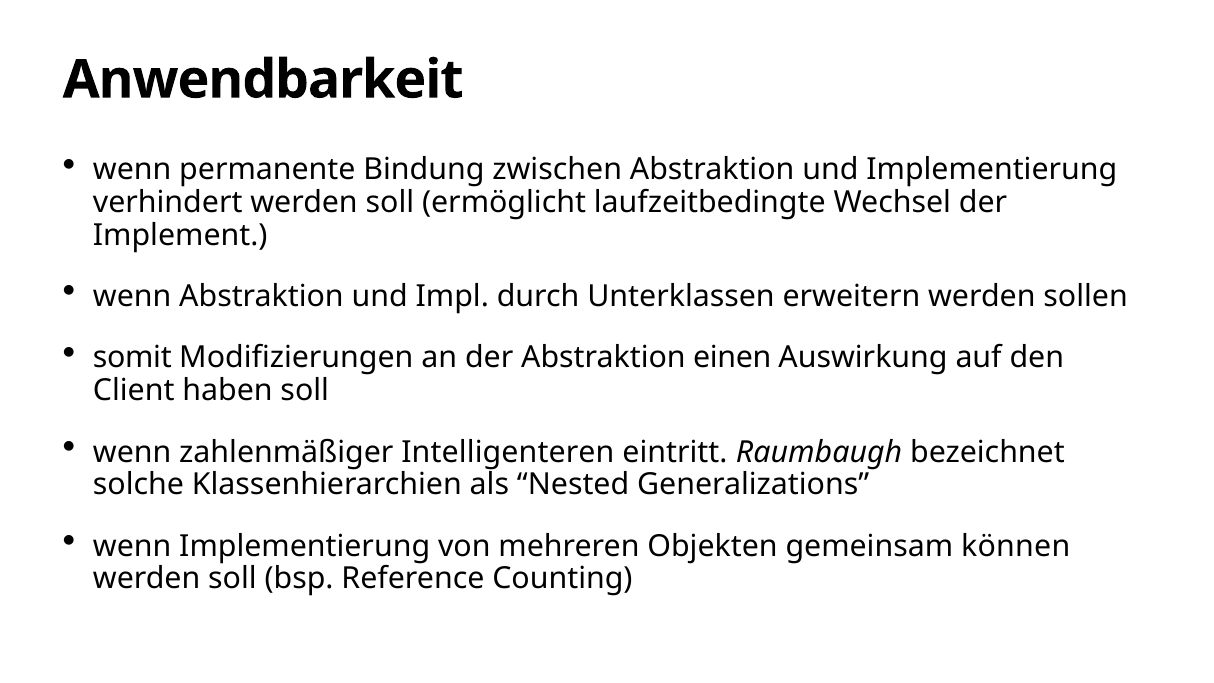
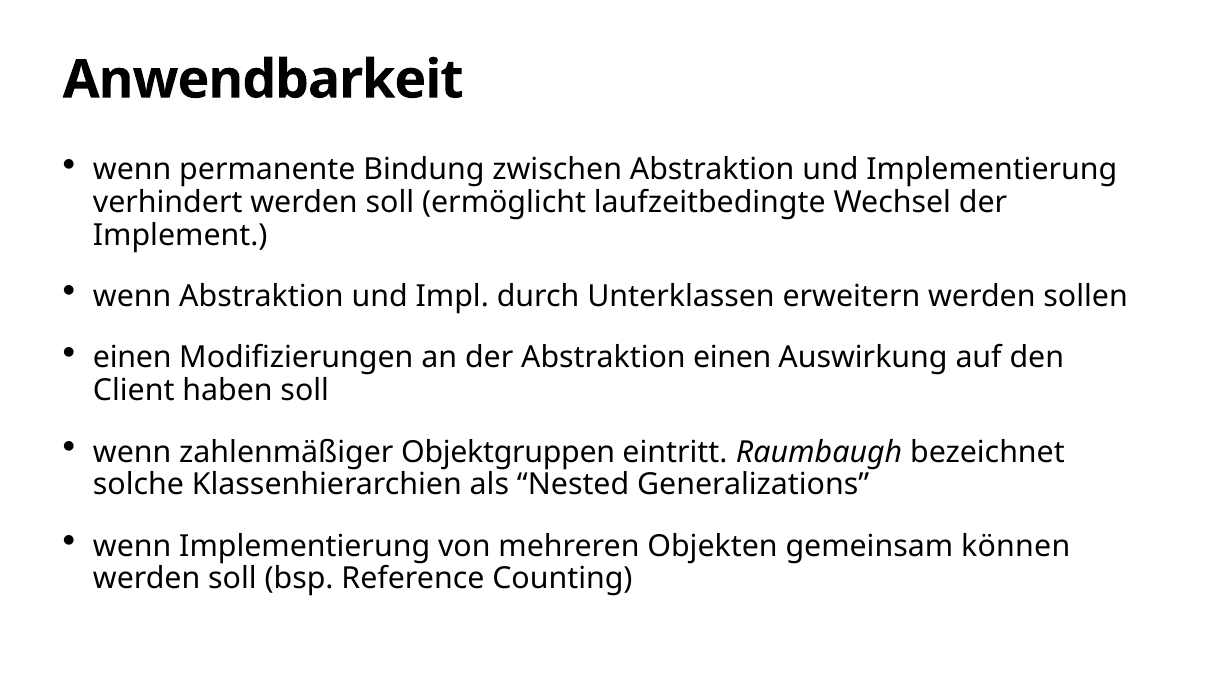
somit: somit -> einen (132, 358)
Intelligenteren: Intelligenteren -> Objektgruppen (508, 452)
